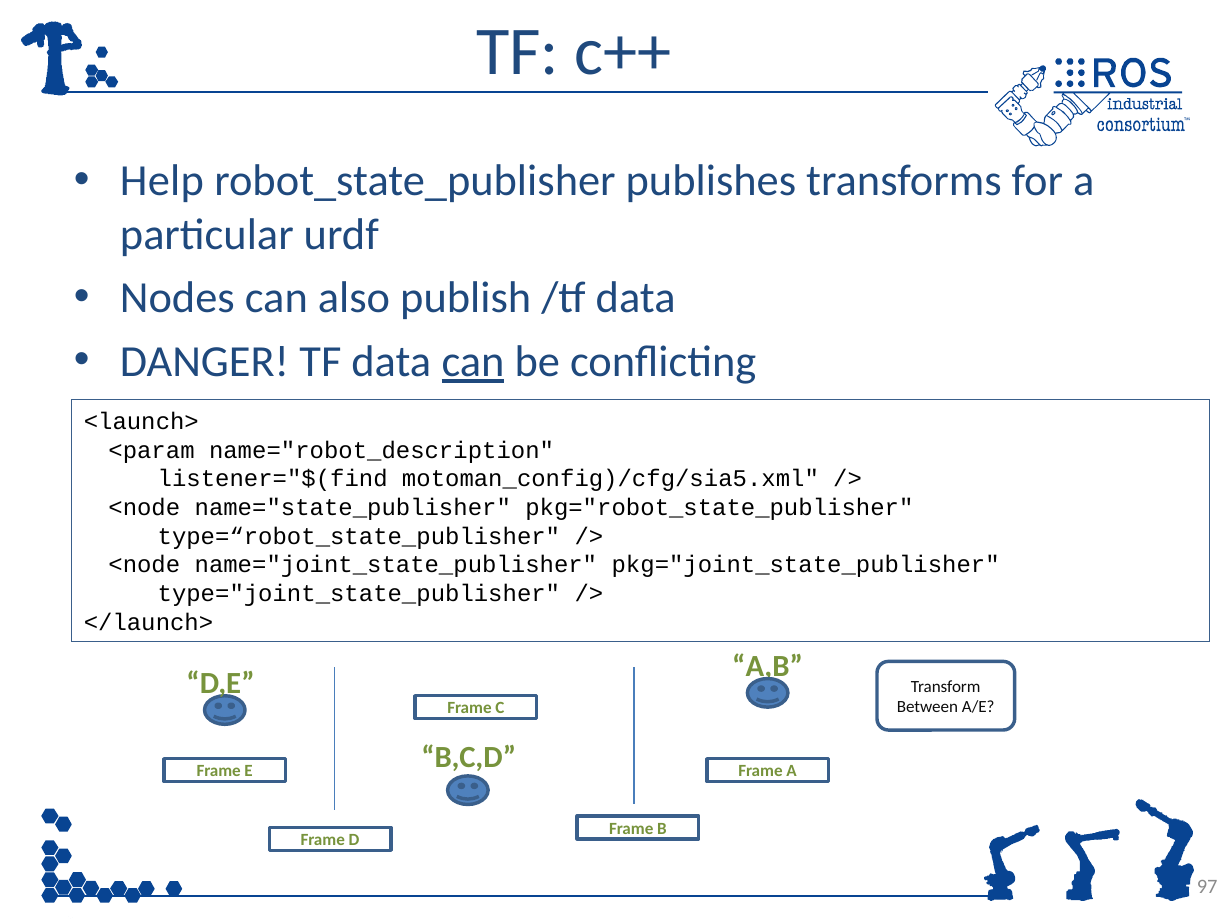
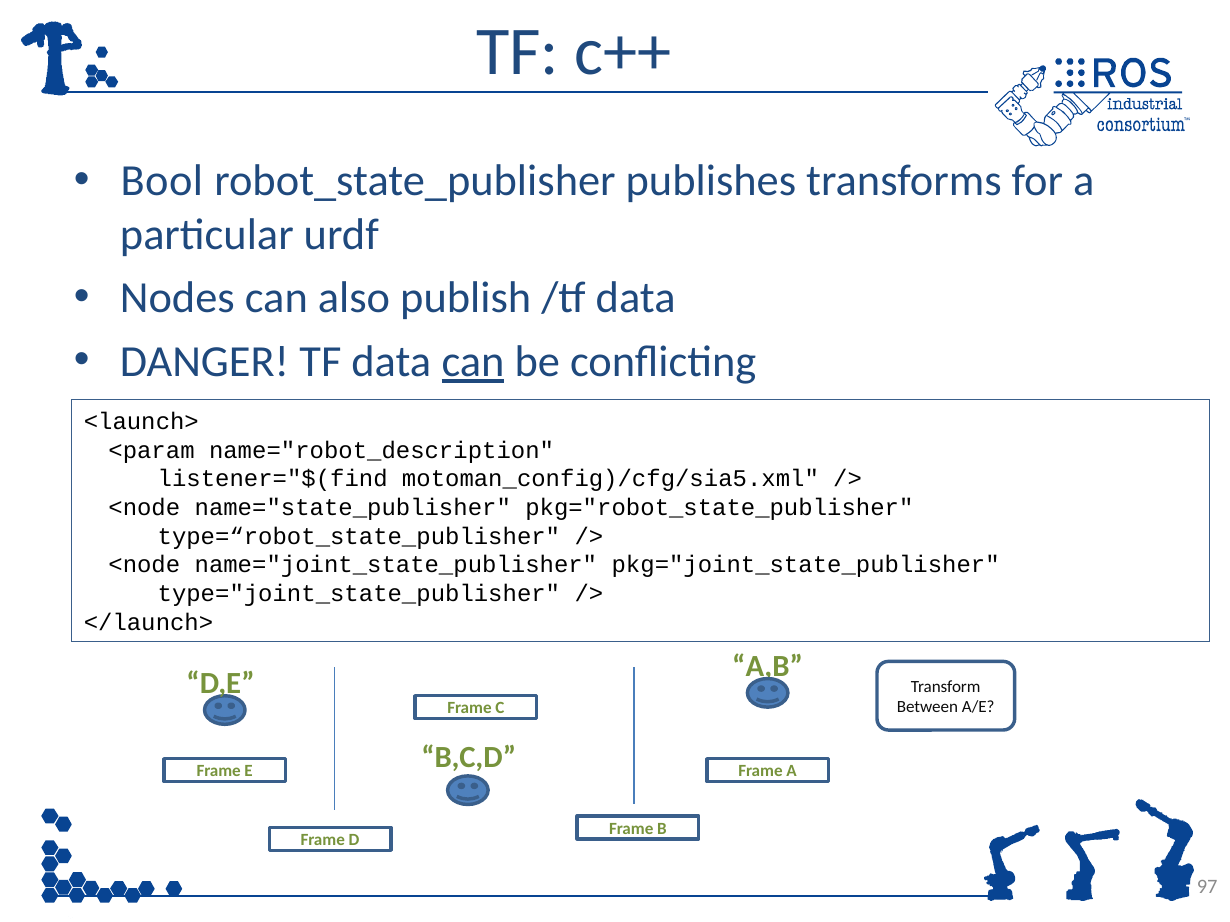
Help: Help -> Bool (162, 181)
